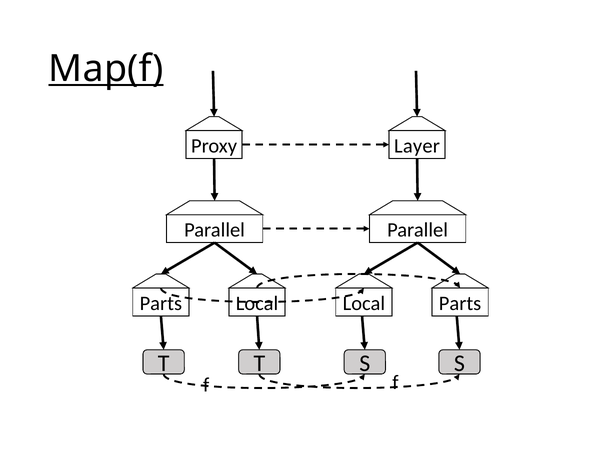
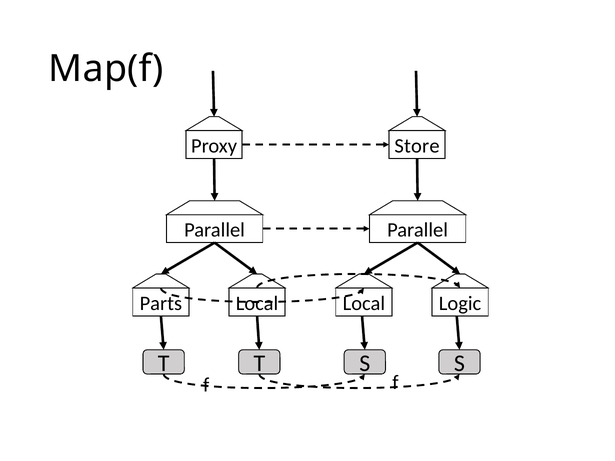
Map(f underline: present -> none (106, 69)
Layer: Layer -> Store (417, 146)
Local Parts: Parts -> Logic (460, 304)
